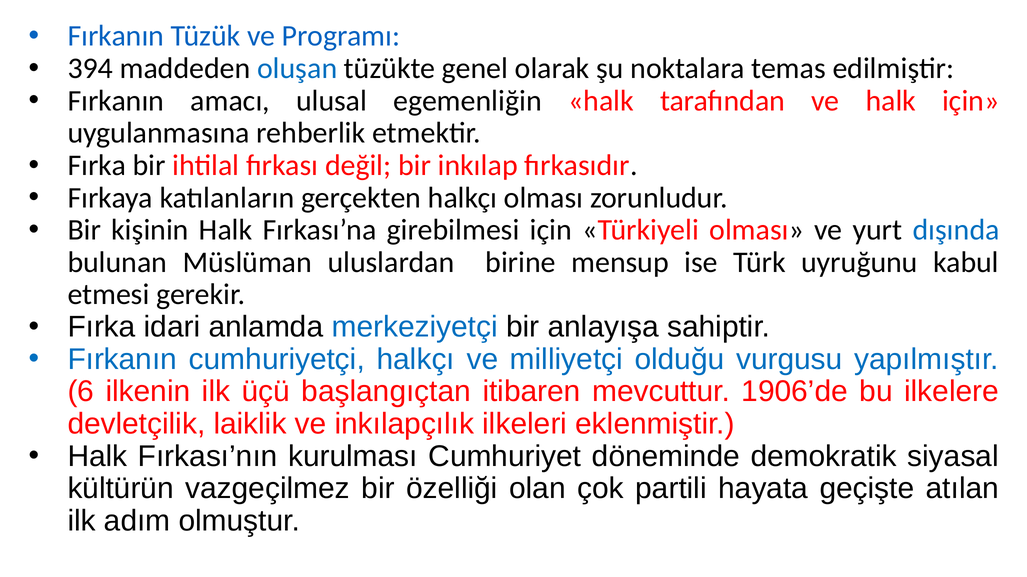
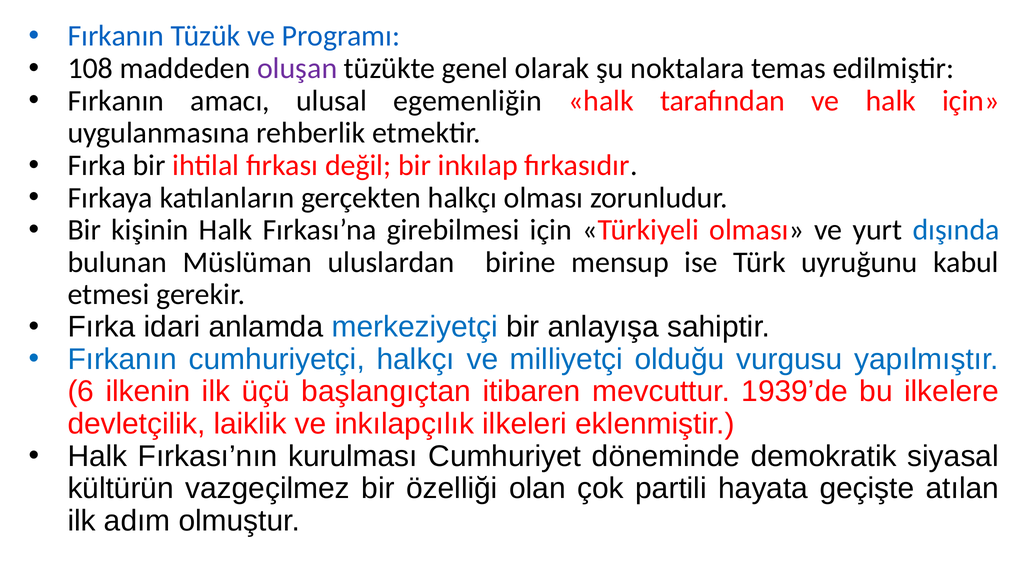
394: 394 -> 108 (90, 68)
oluşan colour: blue -> purple (297, 68)
1906’de: 1906’de -> 1939’de (795, 392)
